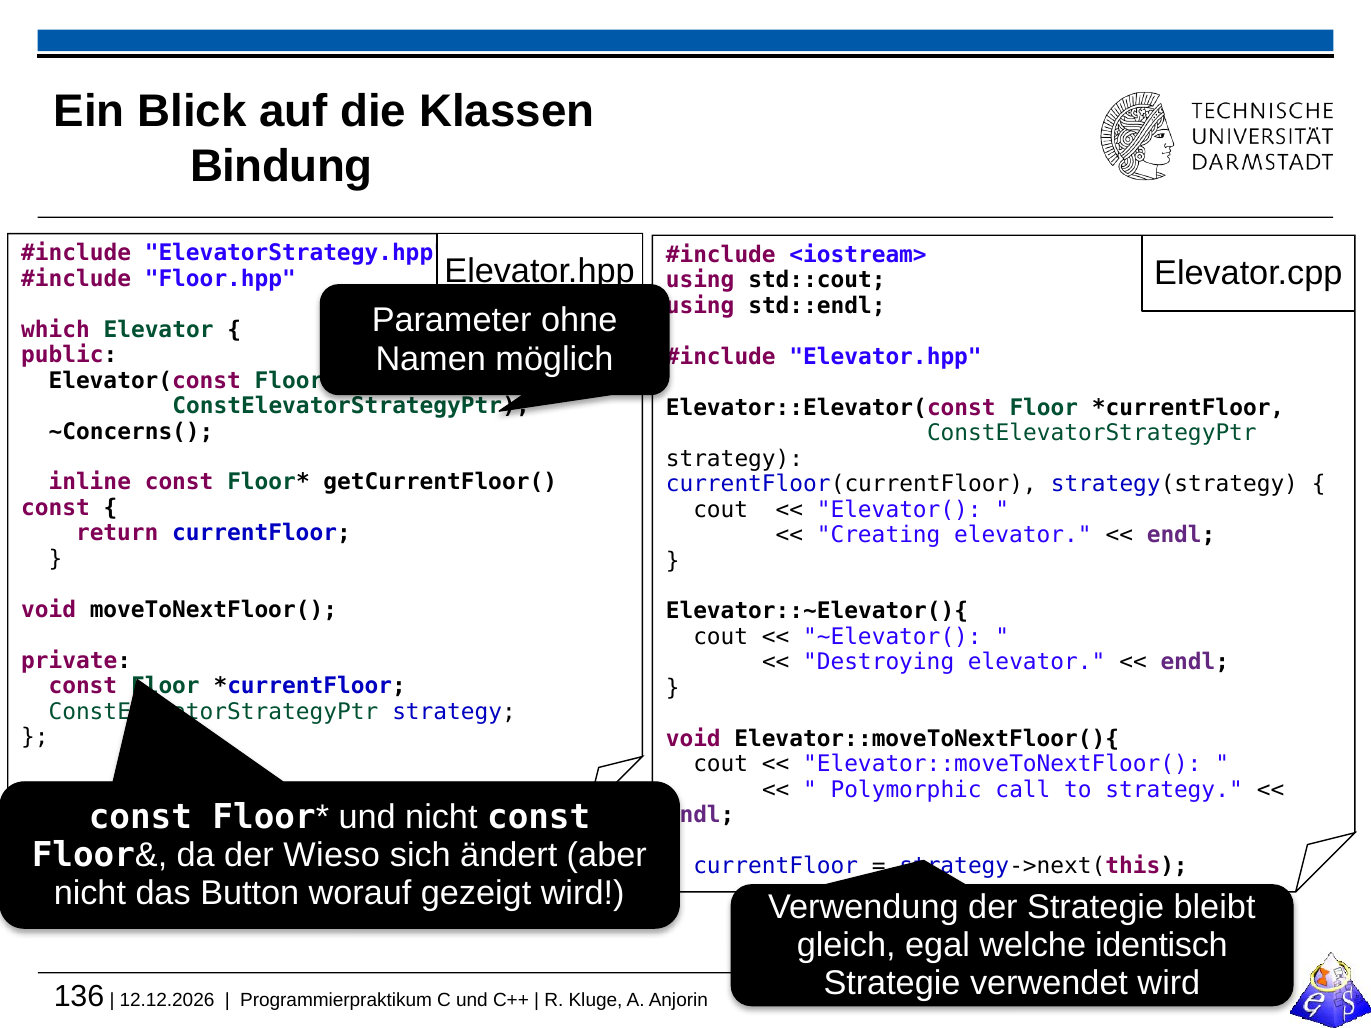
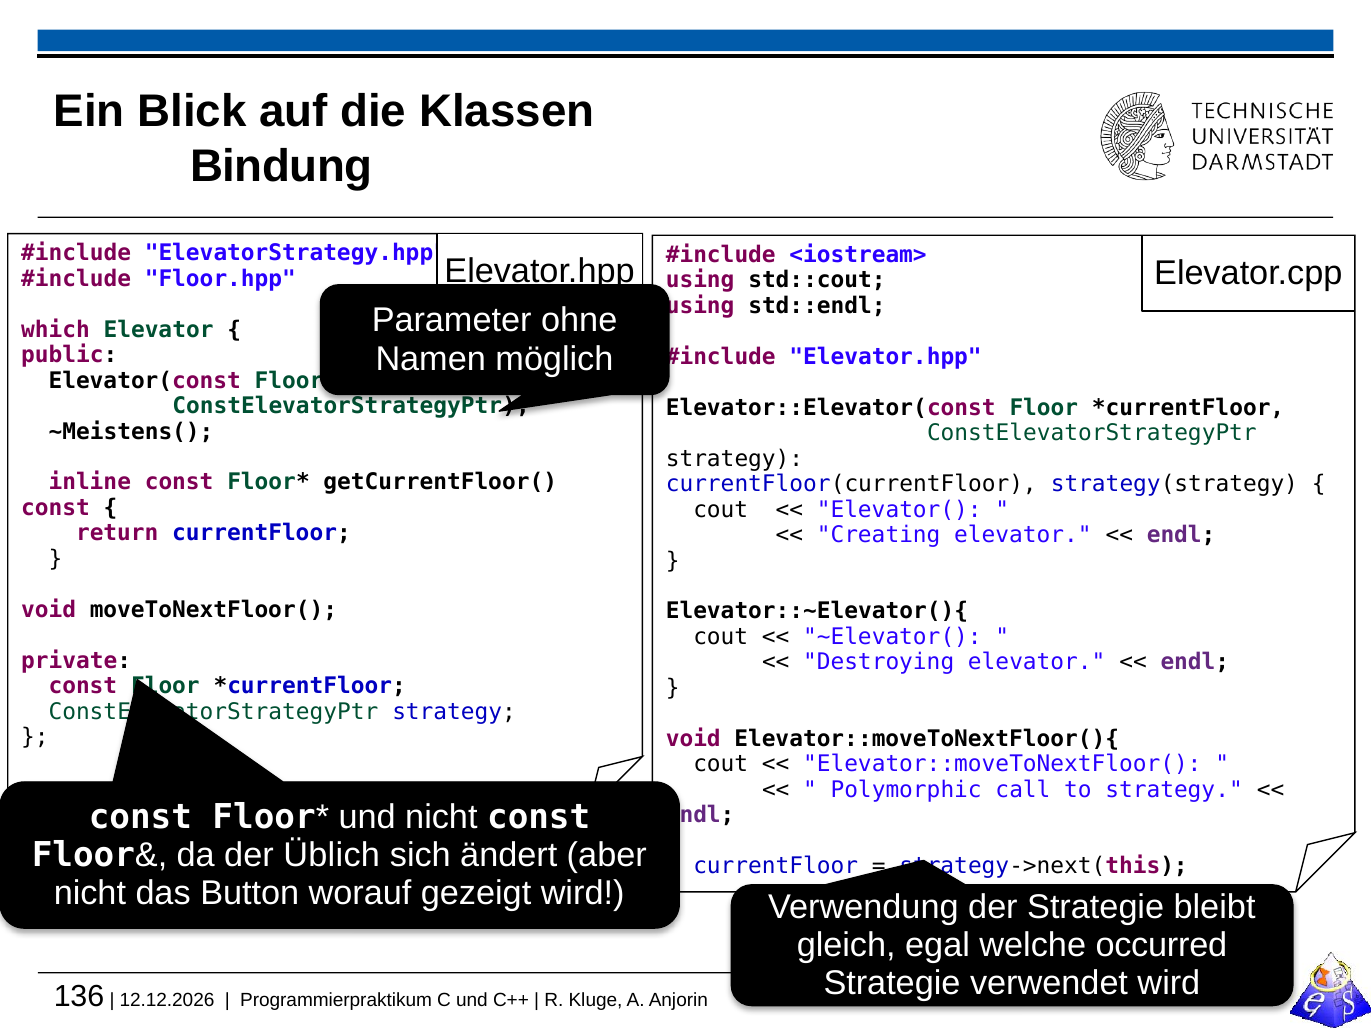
~Concerns(: ~Concerns( -> ~Meistens( (131, 432)
Wieso: Wieso -> Üblich (332, 855)
identisch: identisch -> occurred (1161, 946)
